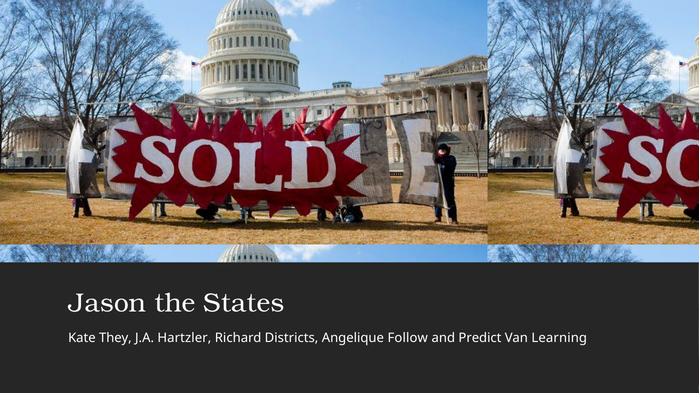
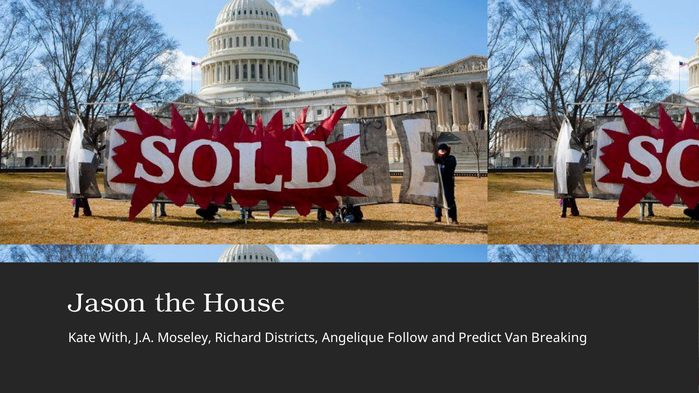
States: States -> House (244, 303)
They: They -> With (115, 338)
Hartzler: Hartzler -> Moseley (184, 338)
Learning: Learning -> Breaking (559, 338)
